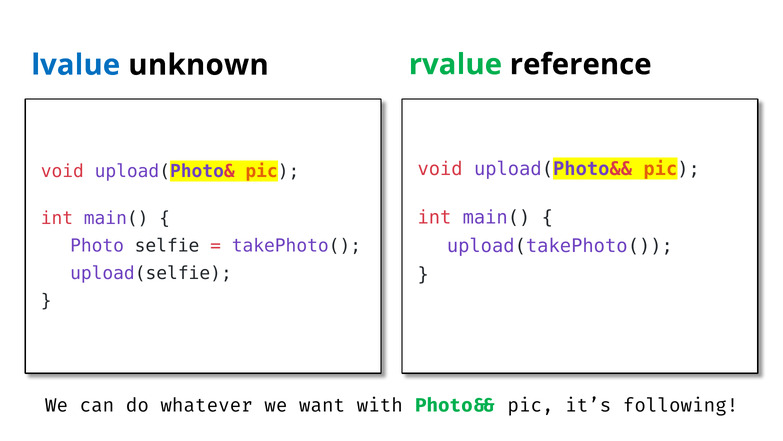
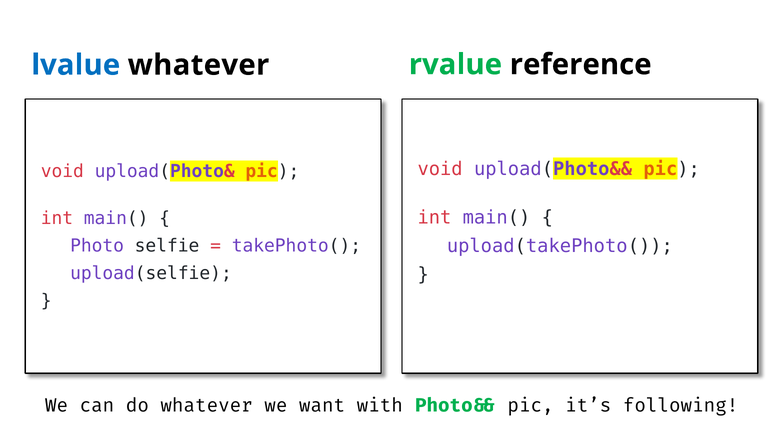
lvalue unknown: unknown -> whatever (199, 65)
